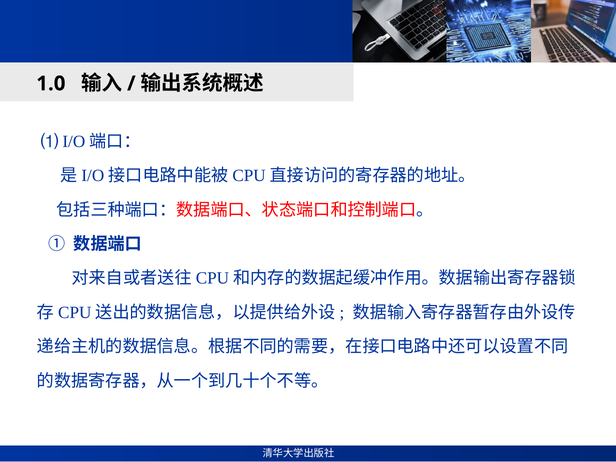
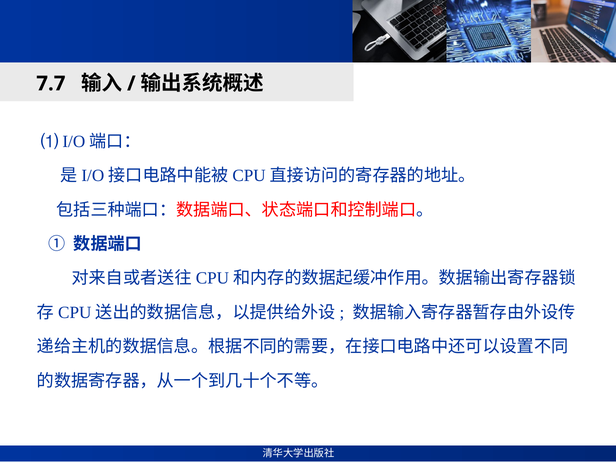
1.0: 1.0 -> 7.7 (51, 84)
